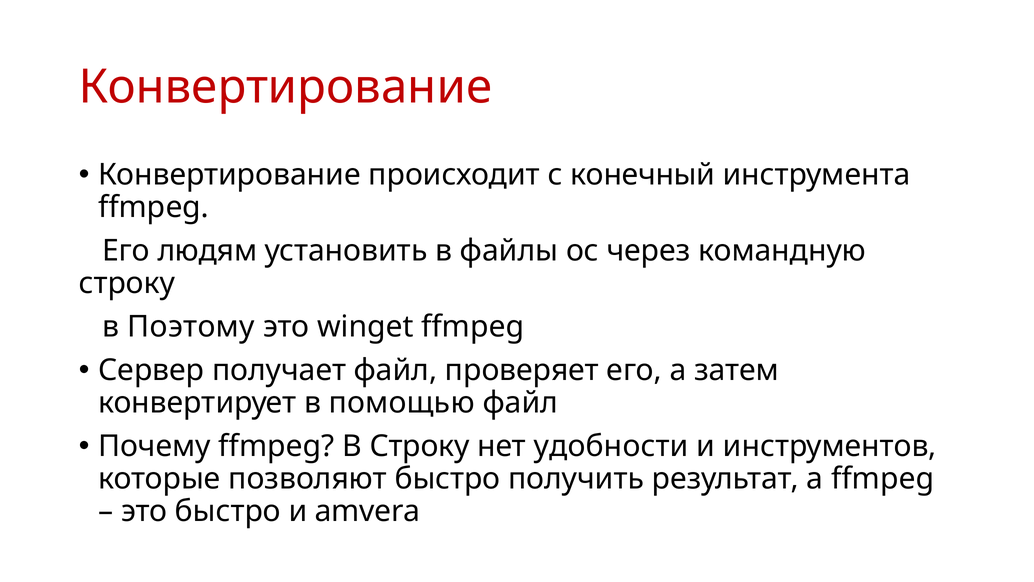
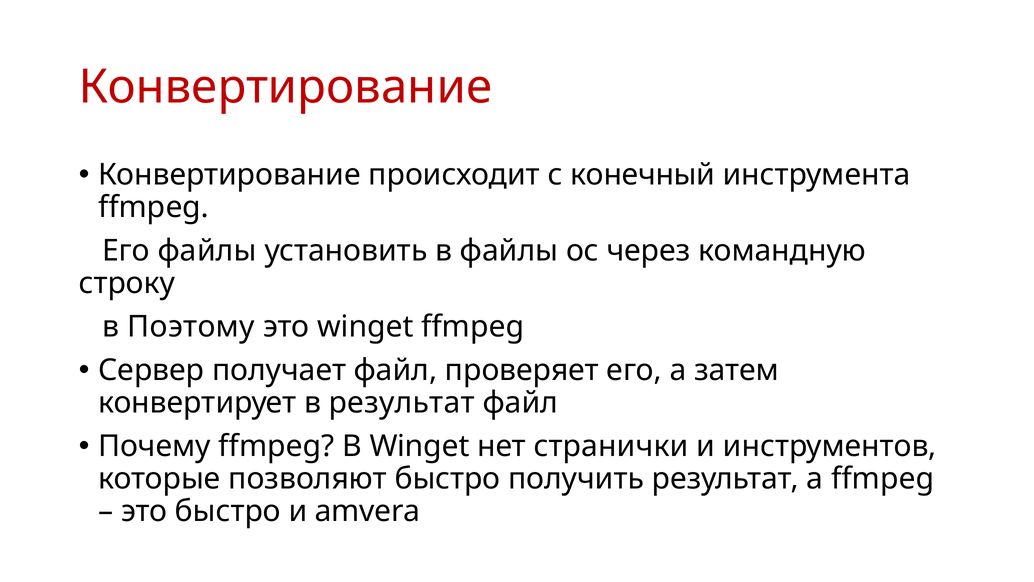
Его людям: людям -> файлы (207, 251)
в помощью: помощью -> результат (402, 403)
В Строку: Строку -> Winget (420, 446)
удобности: удобности -> странички (611, 446)
